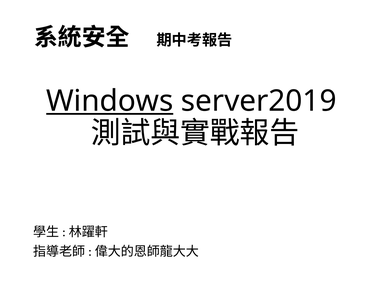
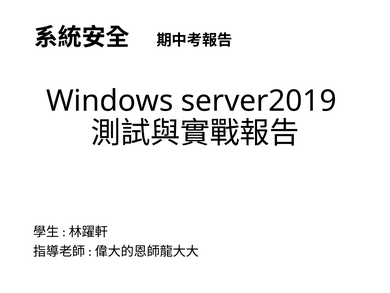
Windows underline: present -> none (110, 101)
